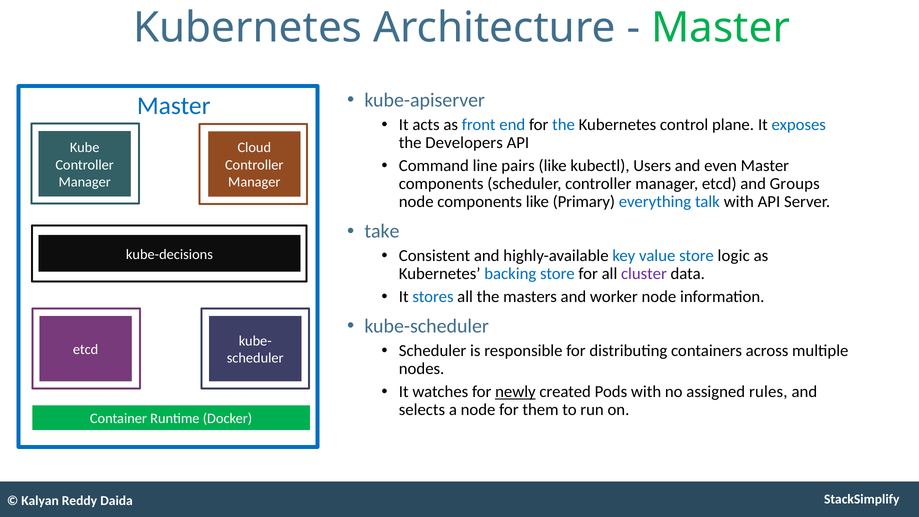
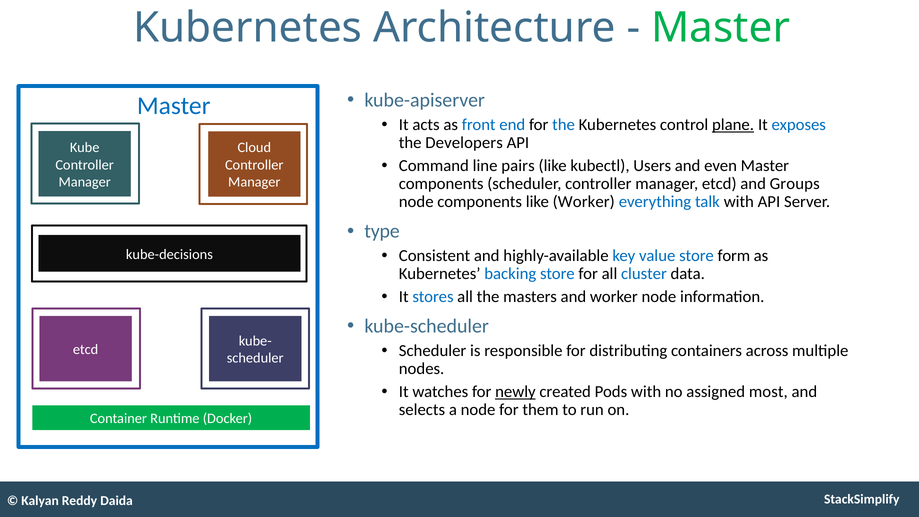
plane underline: none -> present (733, 125)
like Primary: Primary -> Worker (584, 202)
take: take -> type (382, 231)
logic: logic -> form (734, 256)
cluster colour: purple -> blue (644, 274)
rules: rules -> most (768, 392)
